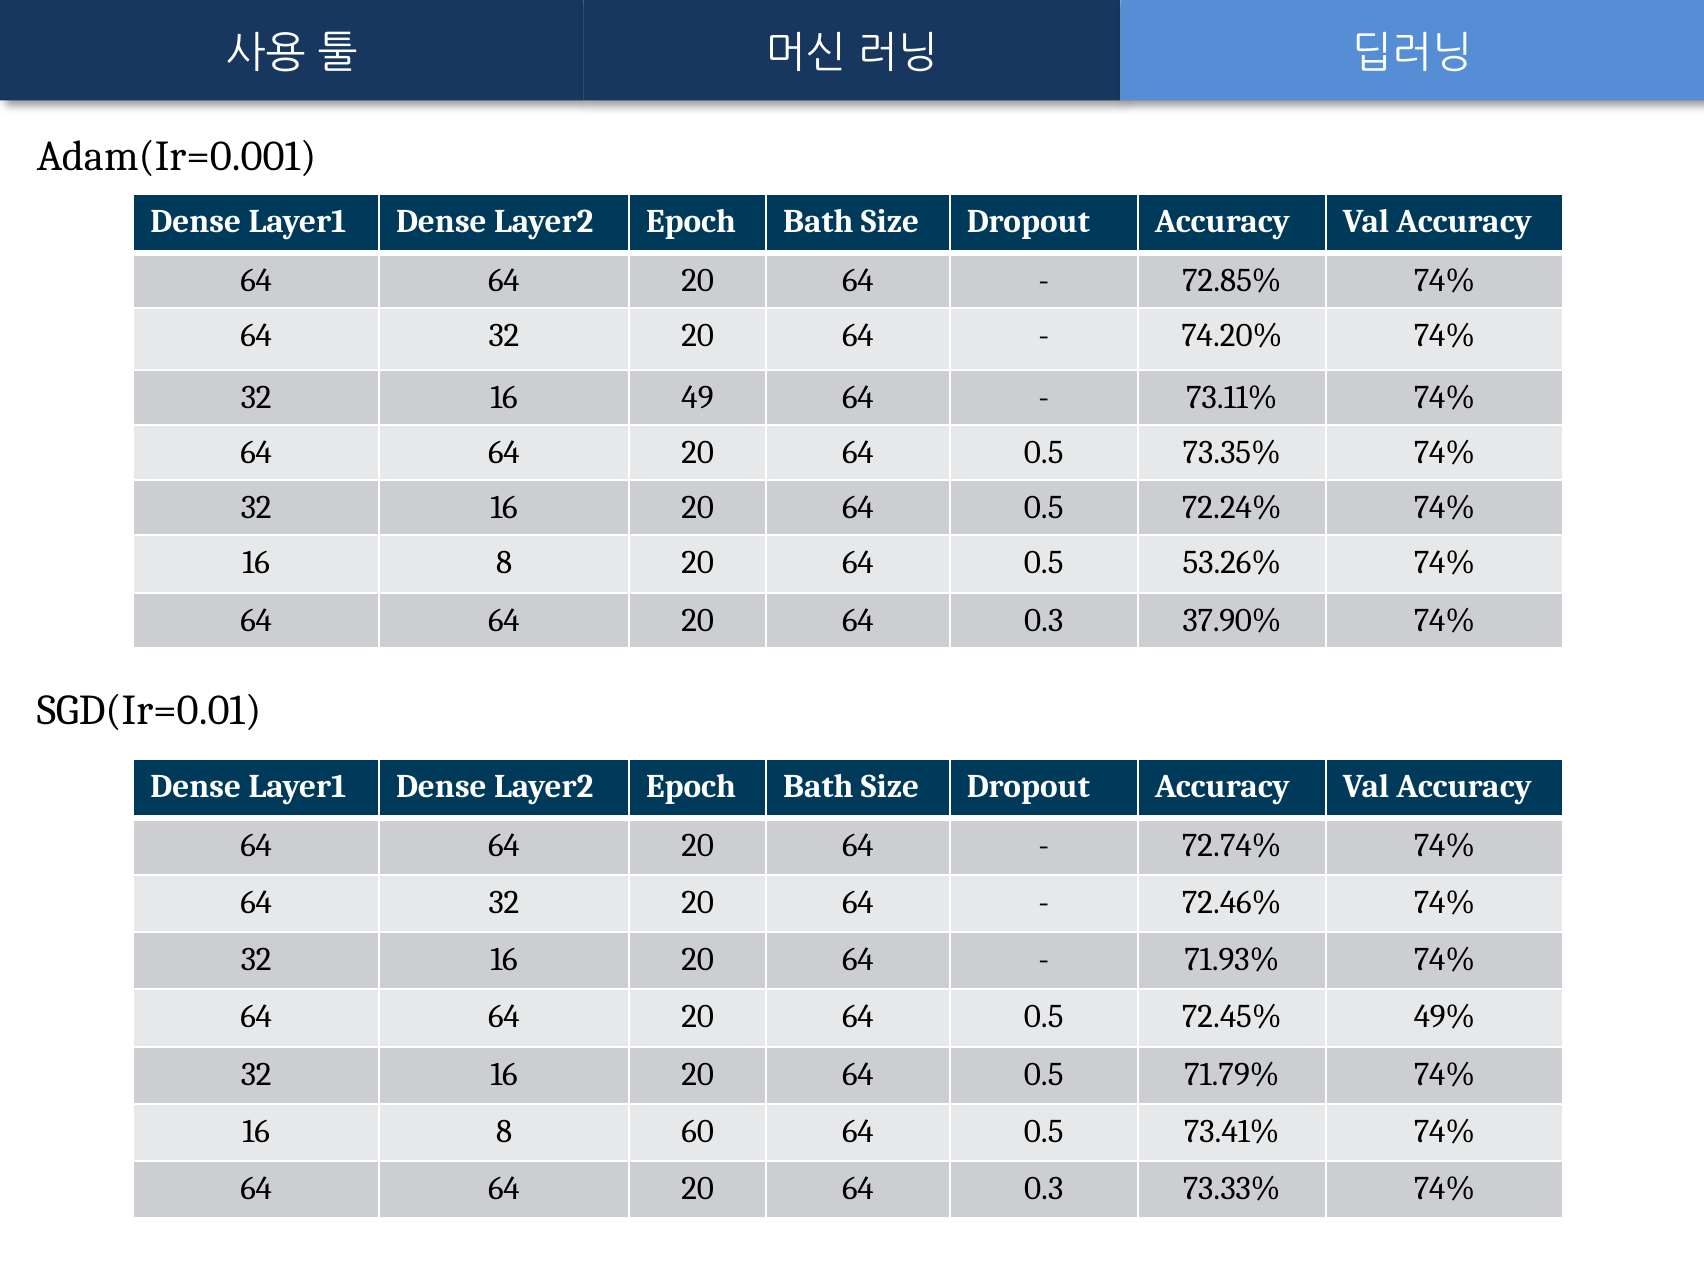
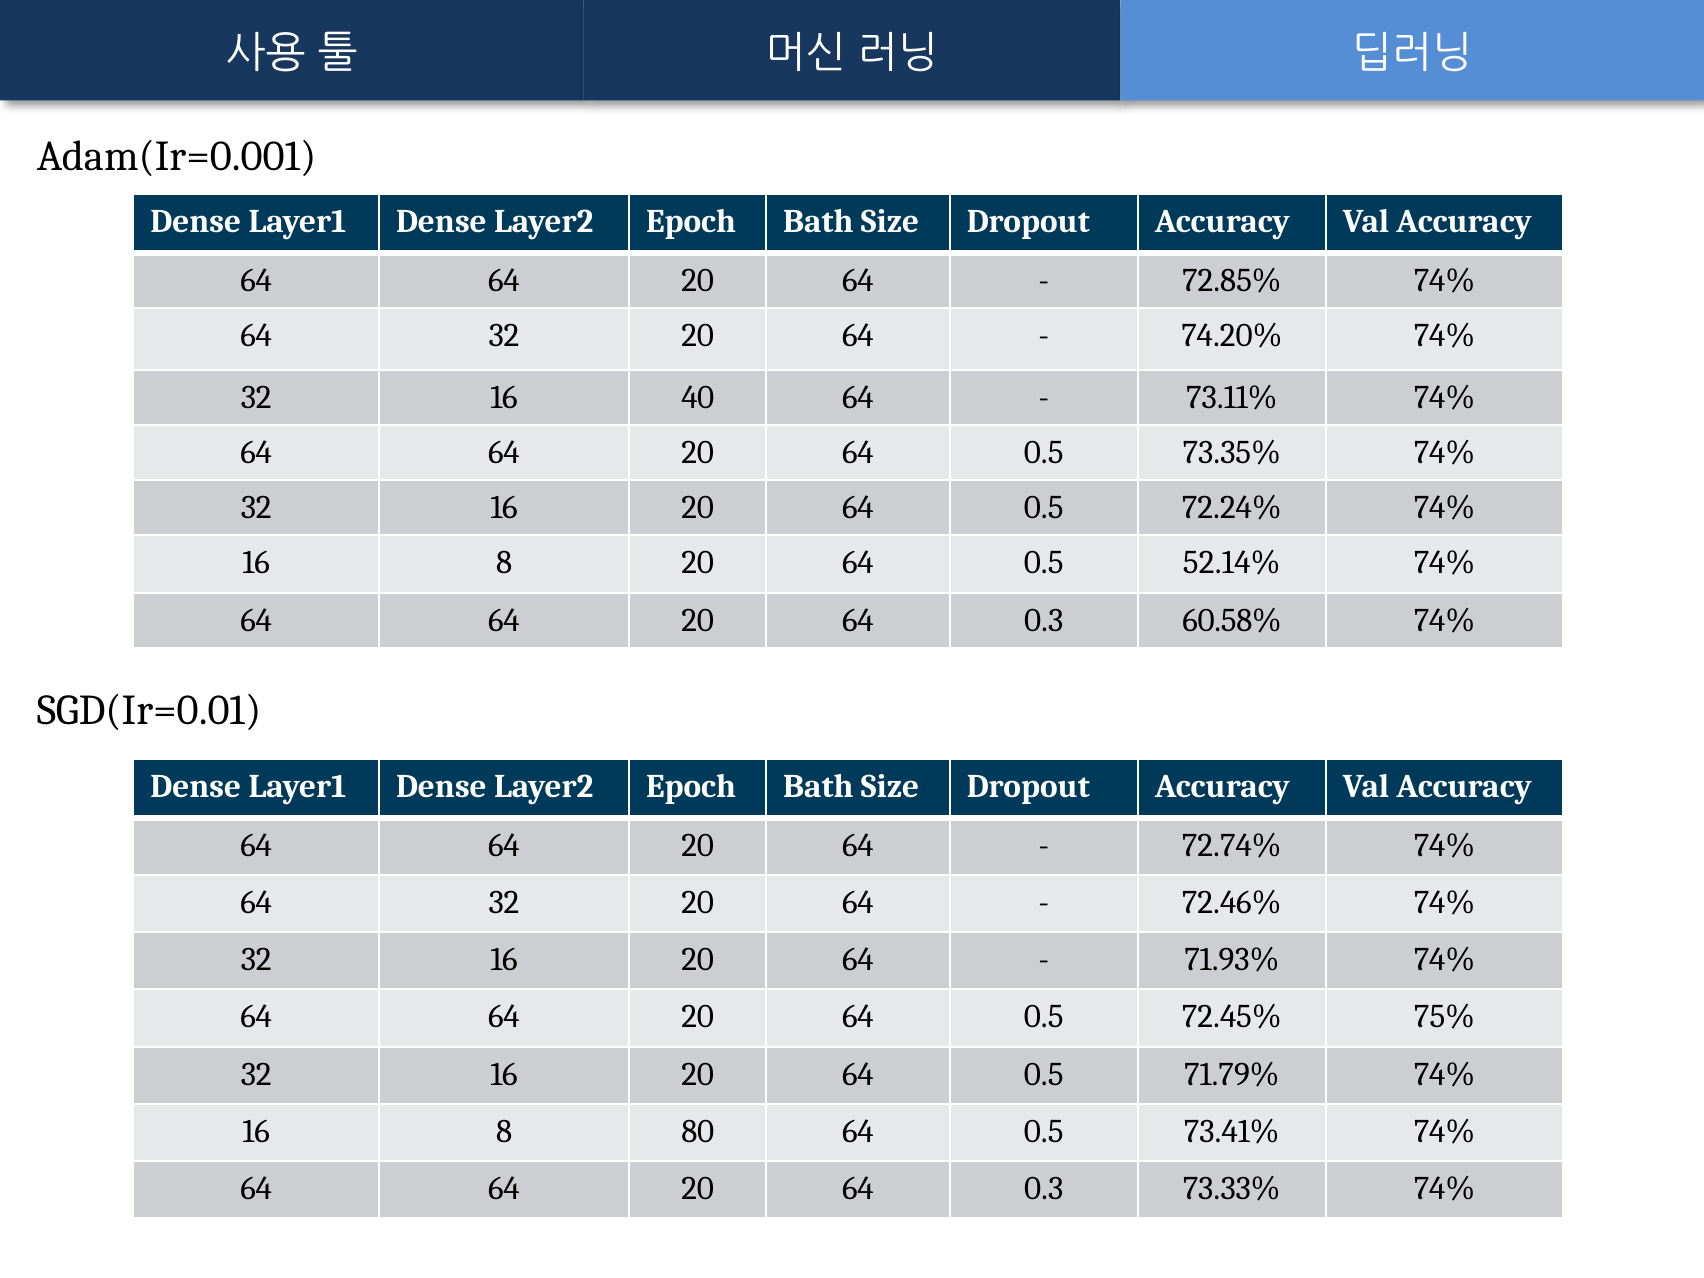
49: 49 -> 40 (698, 397)
53.26%: 53.26% -> 52.14% (1232, 563)
37.90%: 37.90% -> 60.58% (1232, 621)
49%: 49% -> 75% (1444, 1016)
60: 60 -> 80 (698, 1132)
